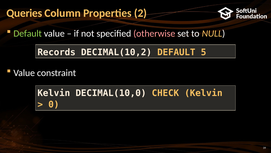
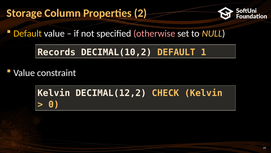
Queries: Queries -> Storage (24, 13)
Default colour: light green -> yellow (28, 33)
5: 5 -> 1 (204, 52)
DECIMAL(10,0: DECIMAL(10,0 -> DECIMAL(12,2 (111, 93)
